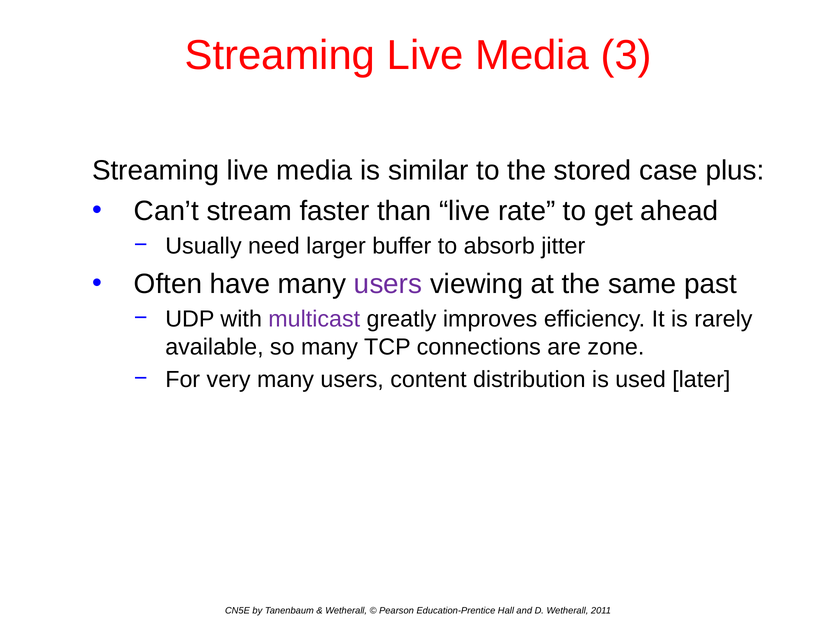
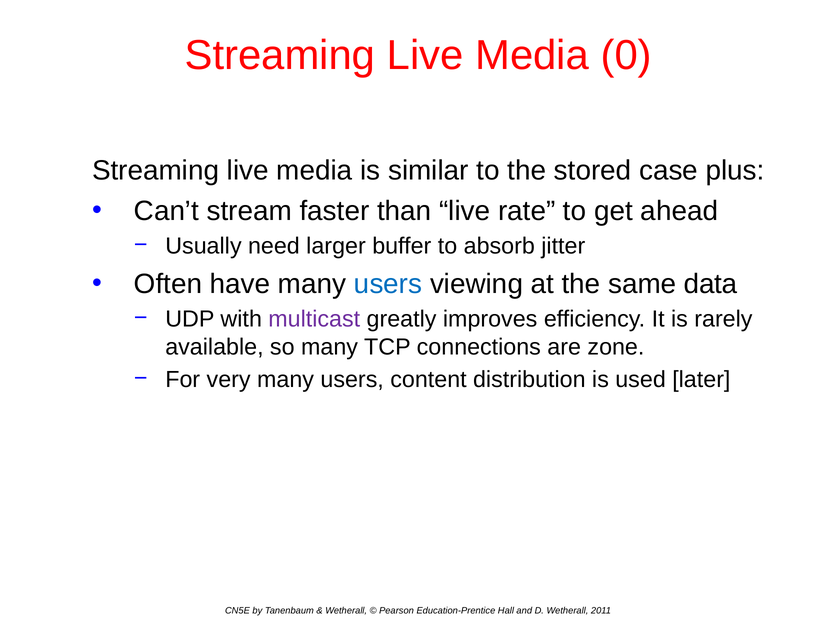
3: 3 -> 0 (626, 55)
users colour: purple -> blue (388, 284)
past: past -> data (711, 284)
